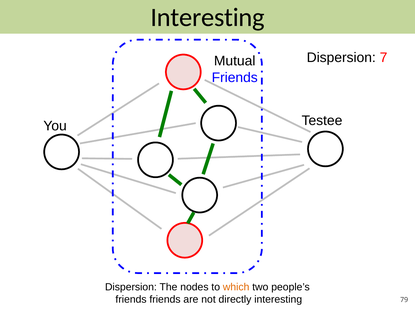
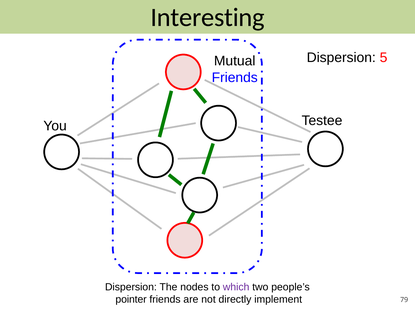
7: 7 -> 5 (384, 58)
which colour: orange -> purple (236, 287)
friends: friends -> pointer (131, 300)
directly interesting: interesting -> implement (278, 300)
